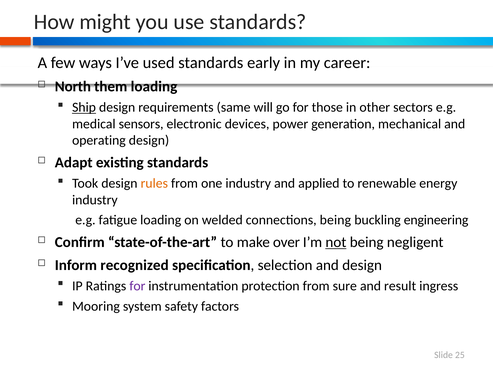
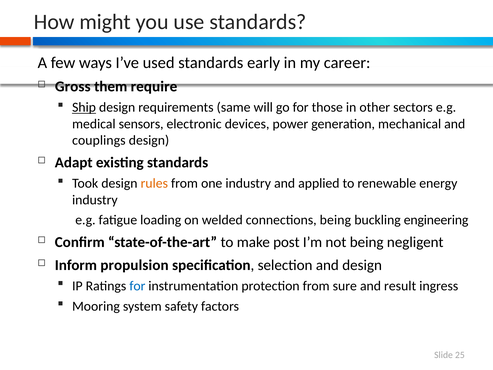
North: North -> Gross (73, 86)
them loading: loading -> require (154, 86)
operating: operating -> couplings (99, 140)
over: over -> post (286, 242)
not underline: present -> none (336, 242)
recognized: recognized -> propulsion (134, 265)
for colour: purple -> blue (137, 286)
